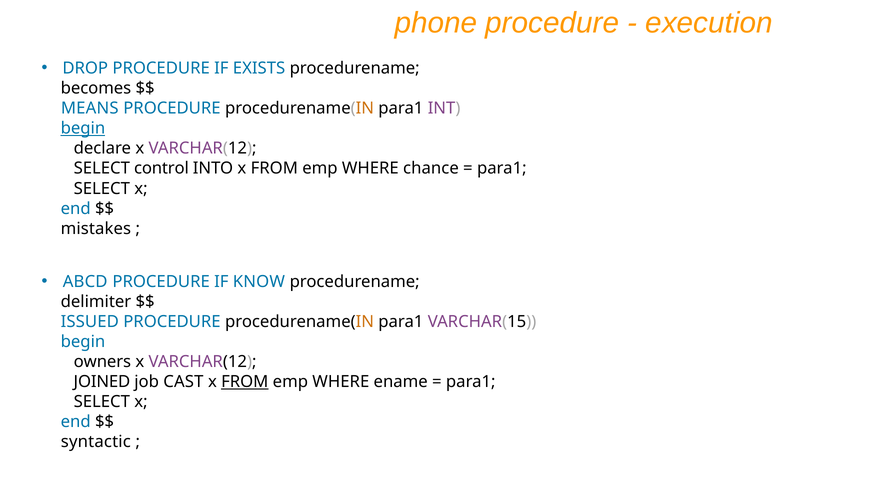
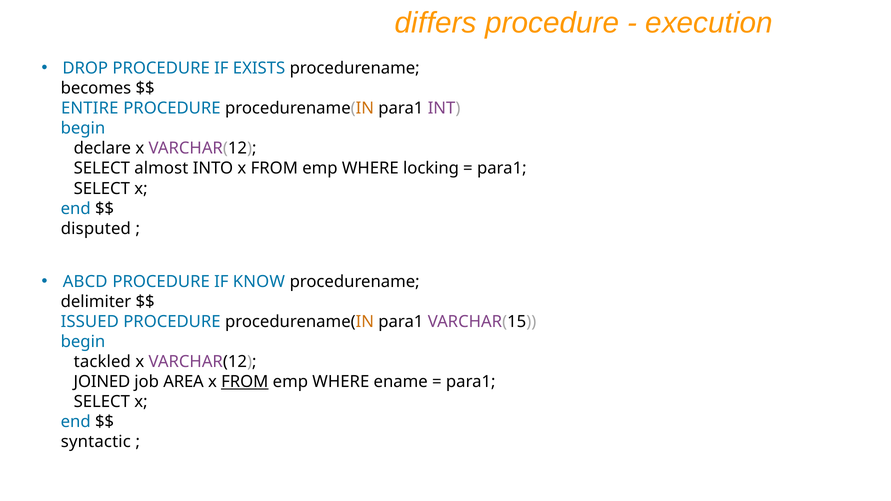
phone: phone -> differs (436, 23)
MEANS: MEANS -> ENTIRE (90, 108)
begin underline: present -> none (83, 128)
control: control -> almost (161, 169)
chance: chance -> locking (431, 169)
mistakes: mistakes -> disputed (96, 229)
owners: owners -> tackled (102, 362)
CAST: CAST -> AREA (184, 382)
